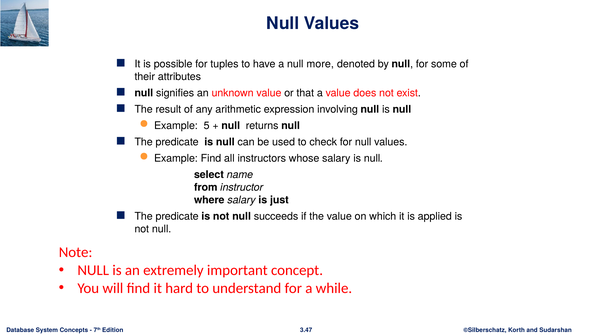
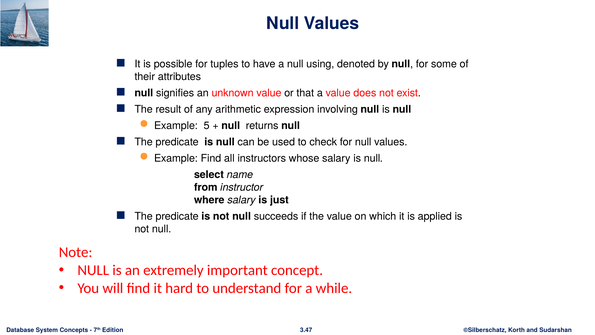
more: more -> using (320, 64)
